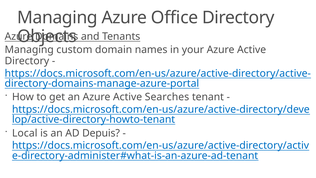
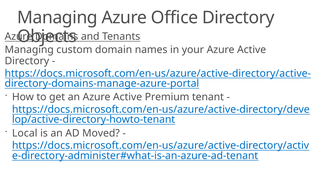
Searches: Searches -> Premium (167, 97)
Depuis: Depuis -> Moved (101, 133)
